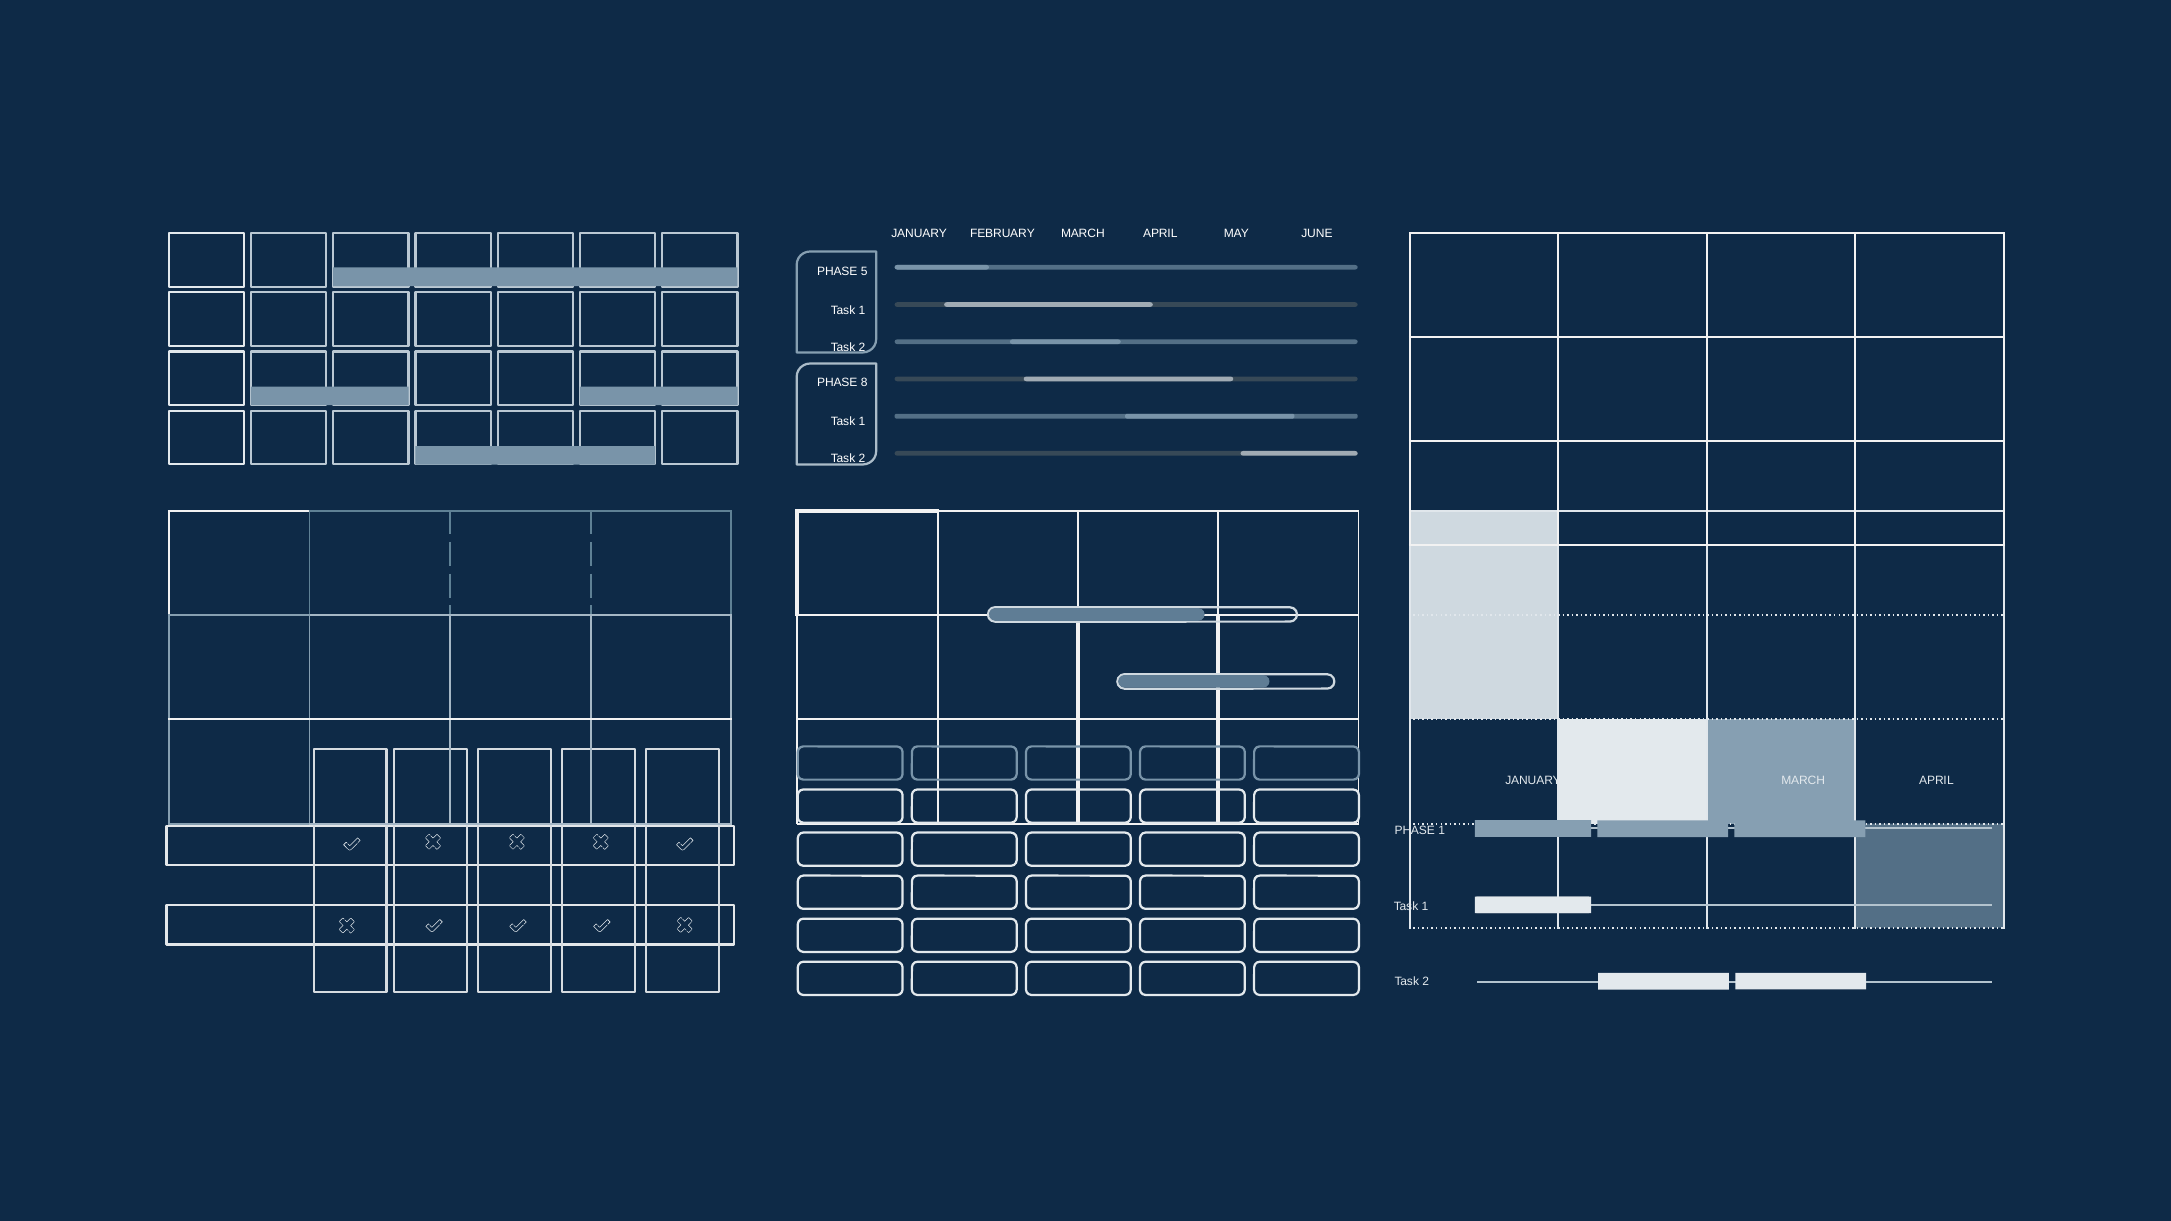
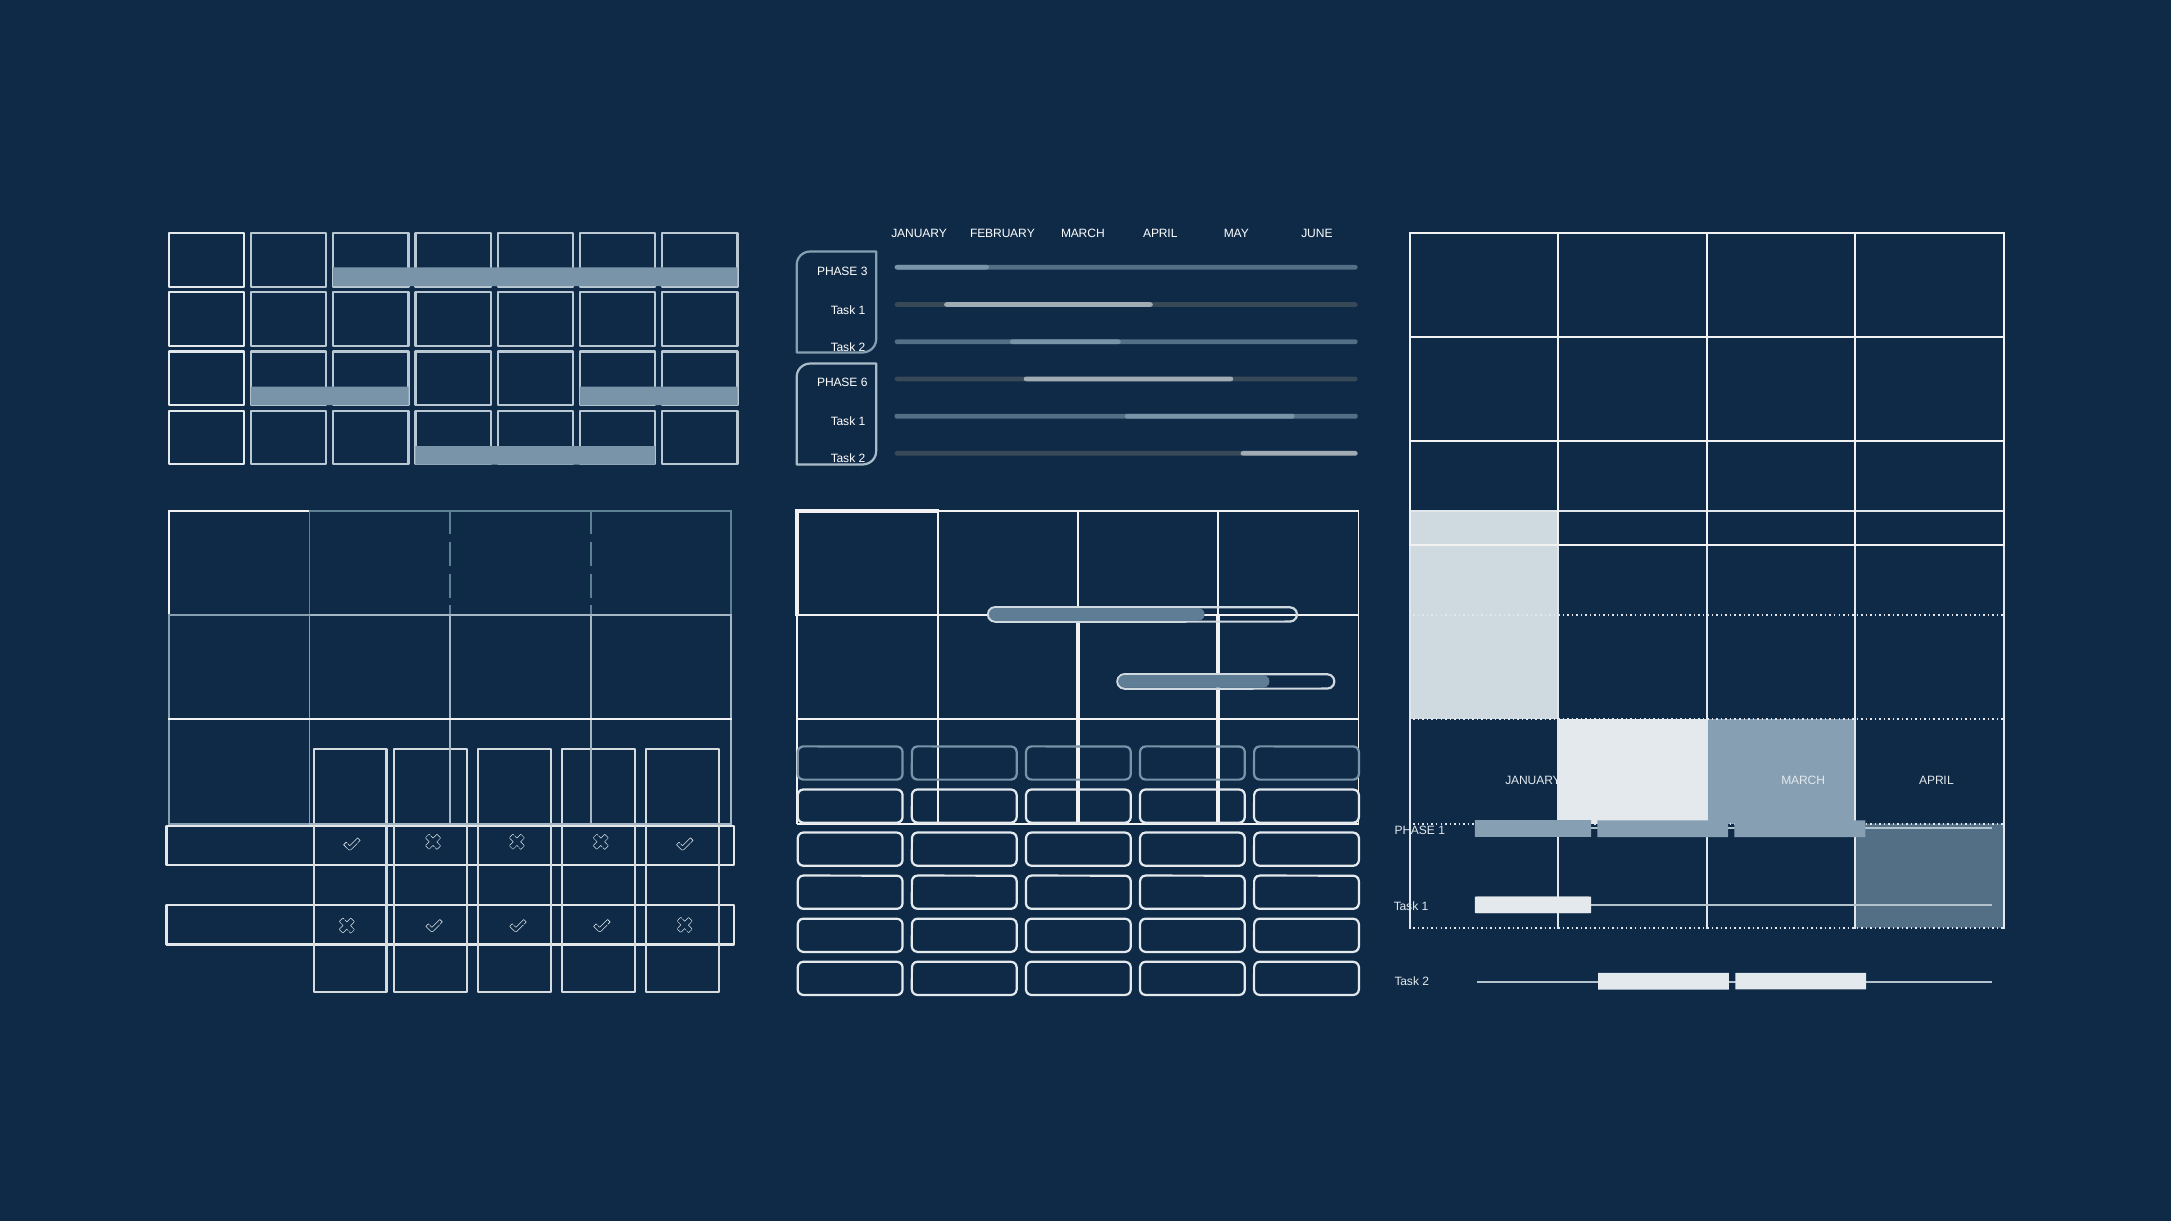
5: 5 -> 3 (864, 272)
8: 8 -> 6 (864, 382)
